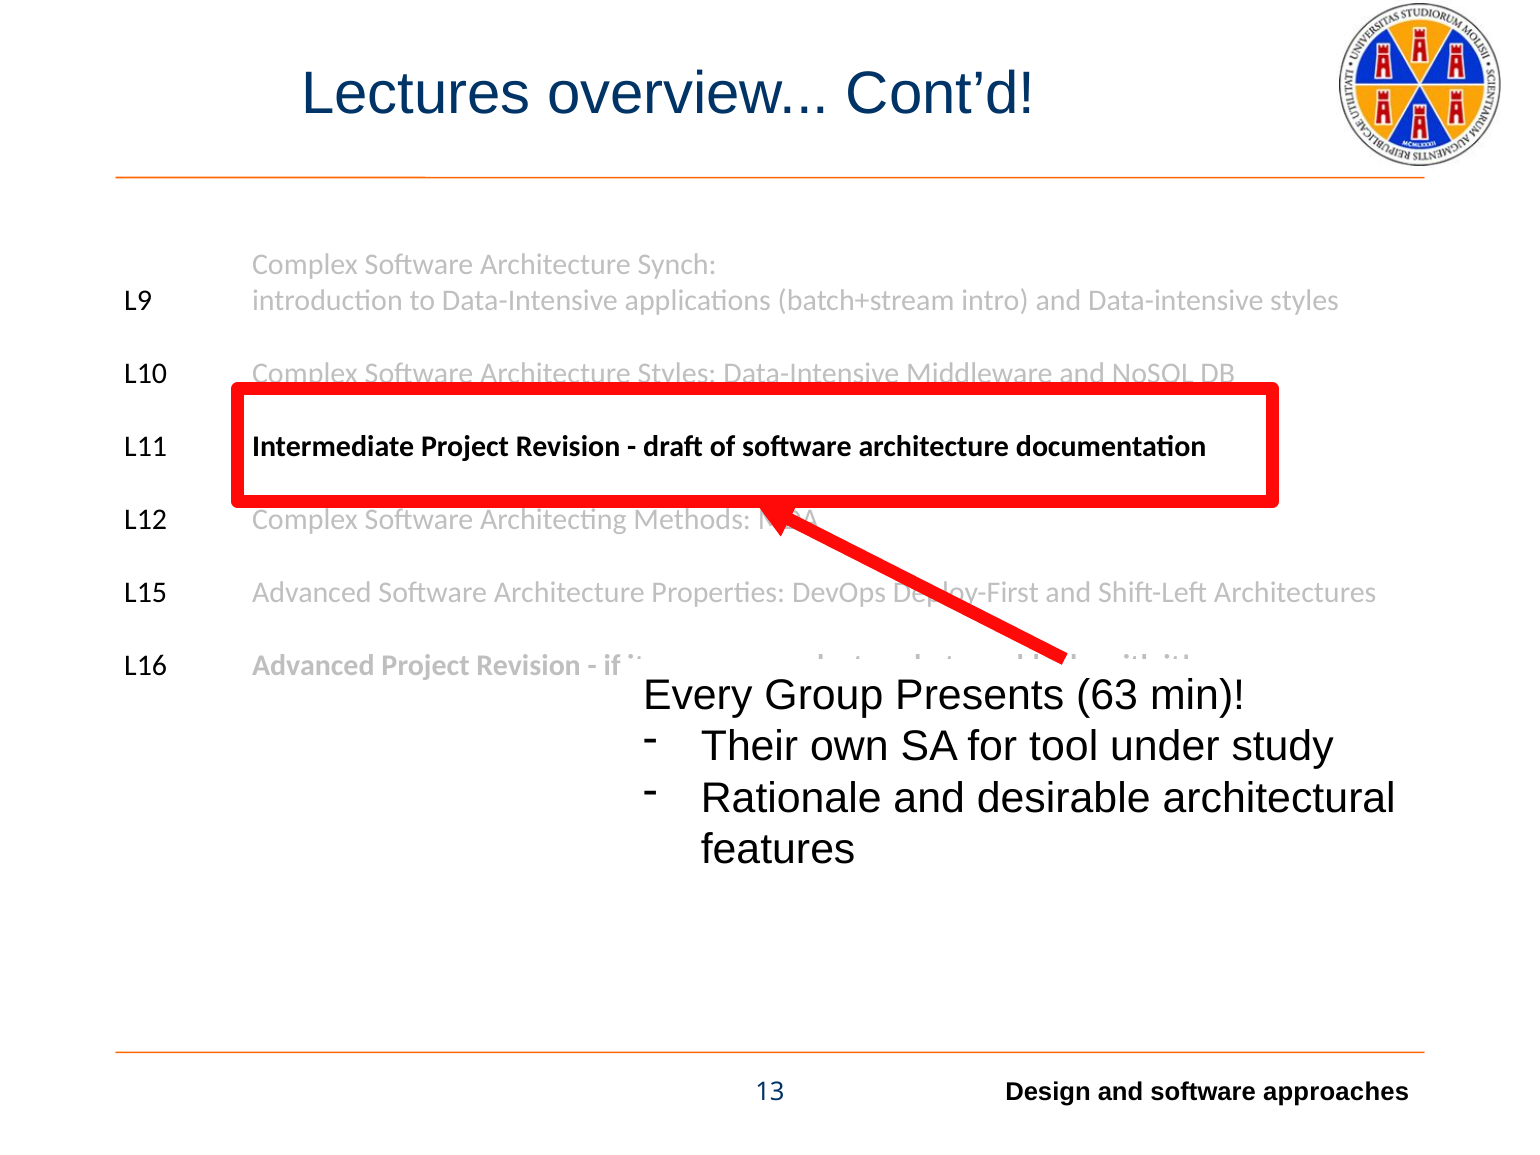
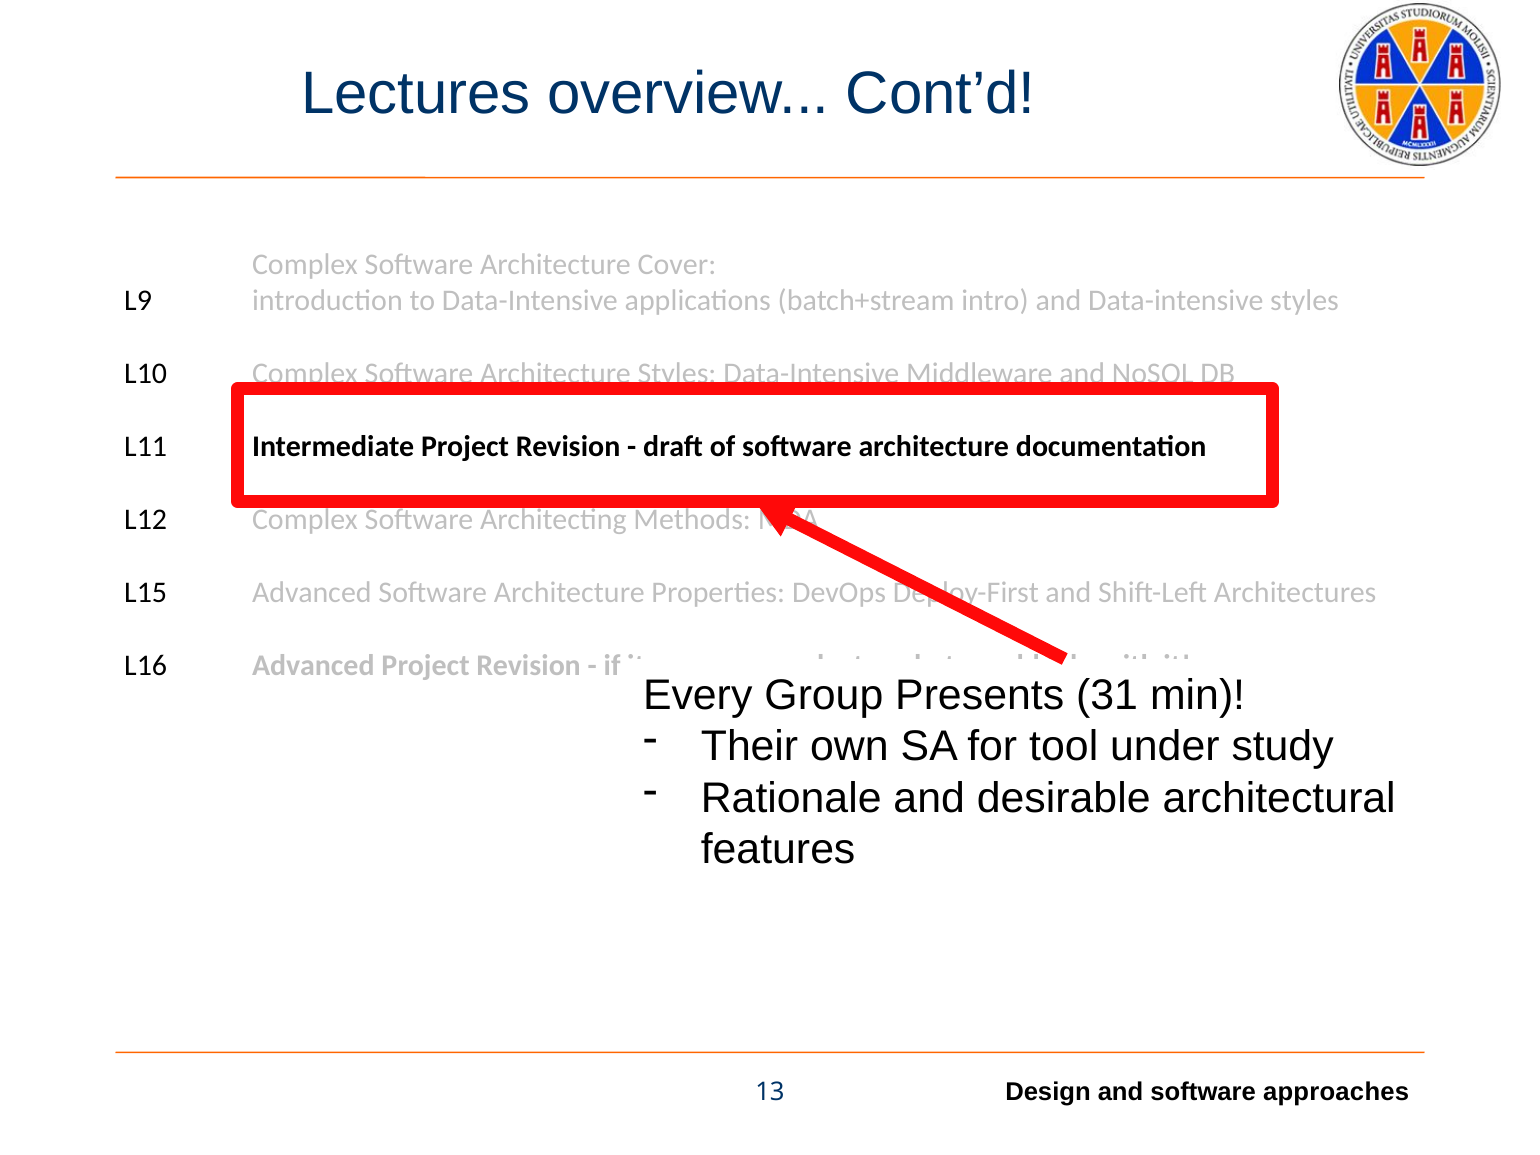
Synch: Synch -> Cover (677, 264)
63: 63 -> 31 (1107, 695)
